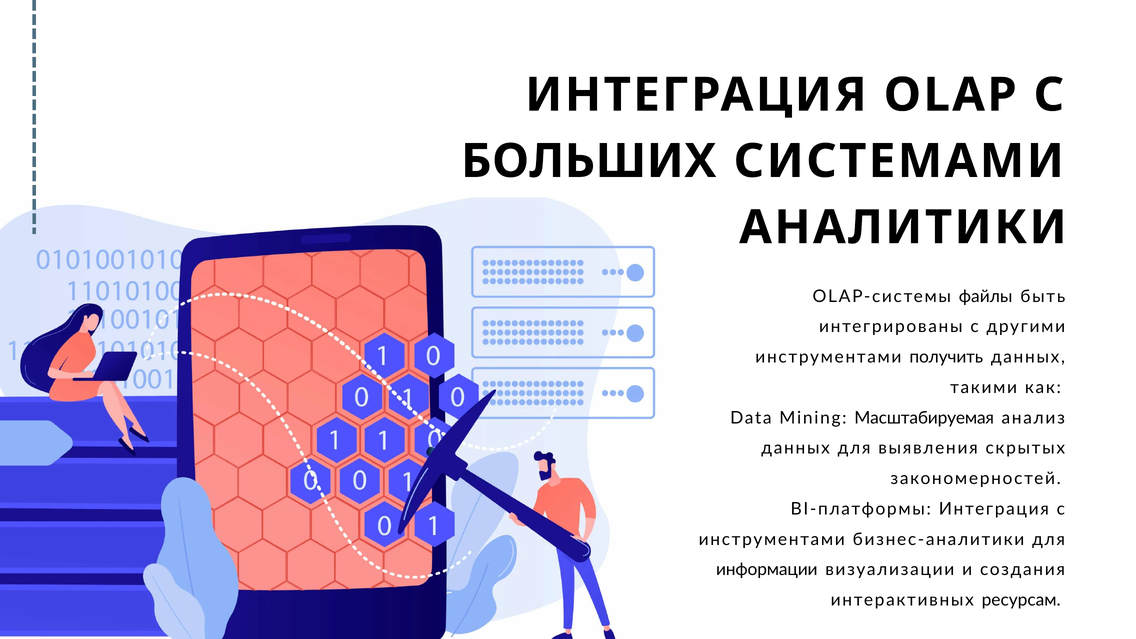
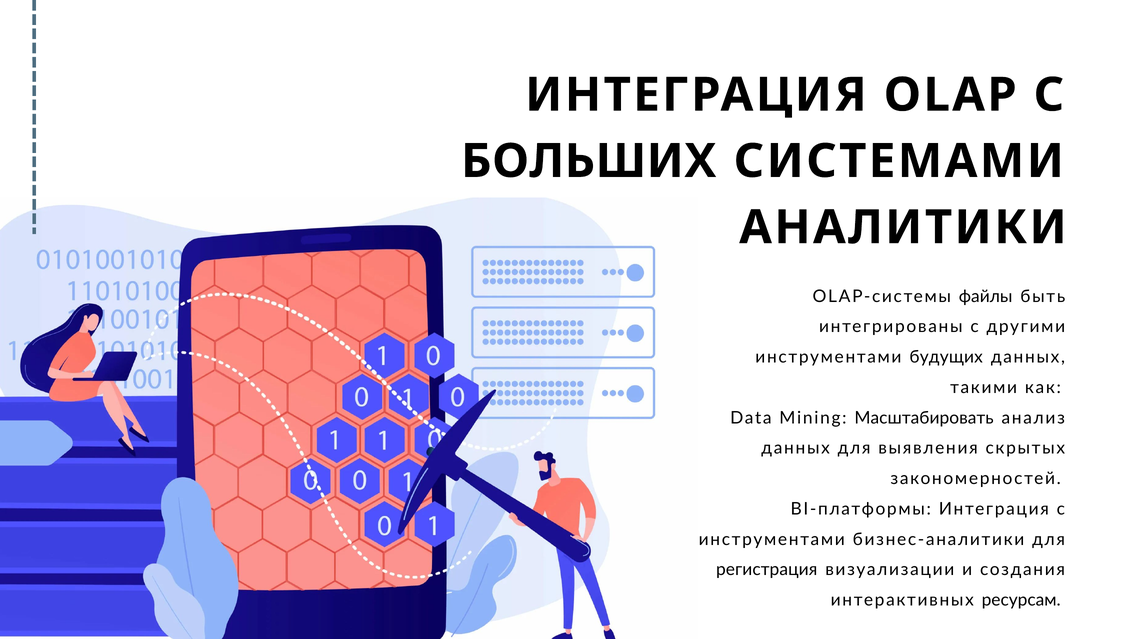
получить: получить -> будущих (946, 357)
Масштабируемая: Масштабируемая -> Масштабировать (924, 418)
информации: информации -> регистрация (767, 570)
